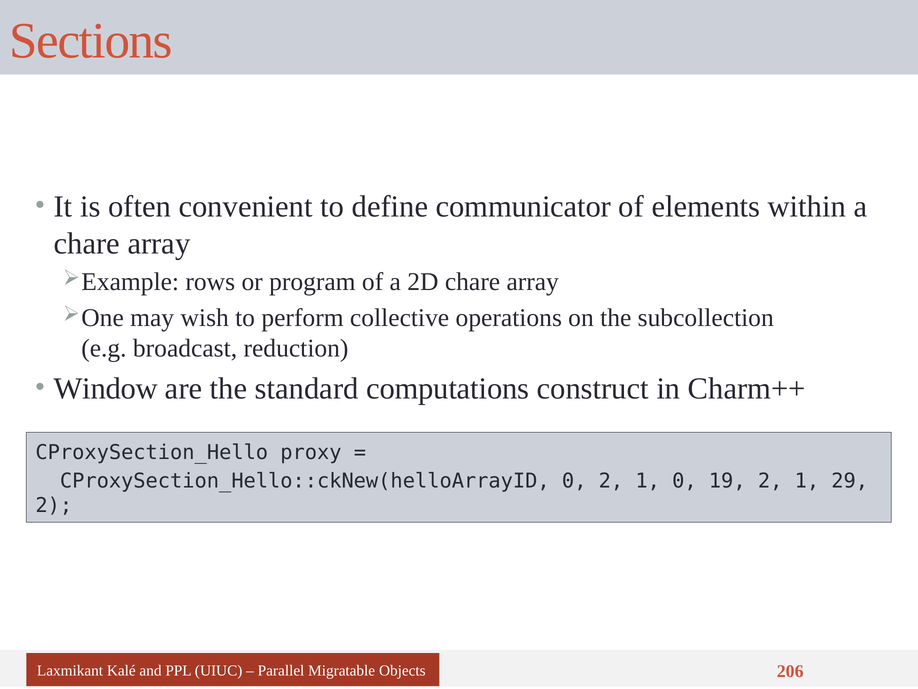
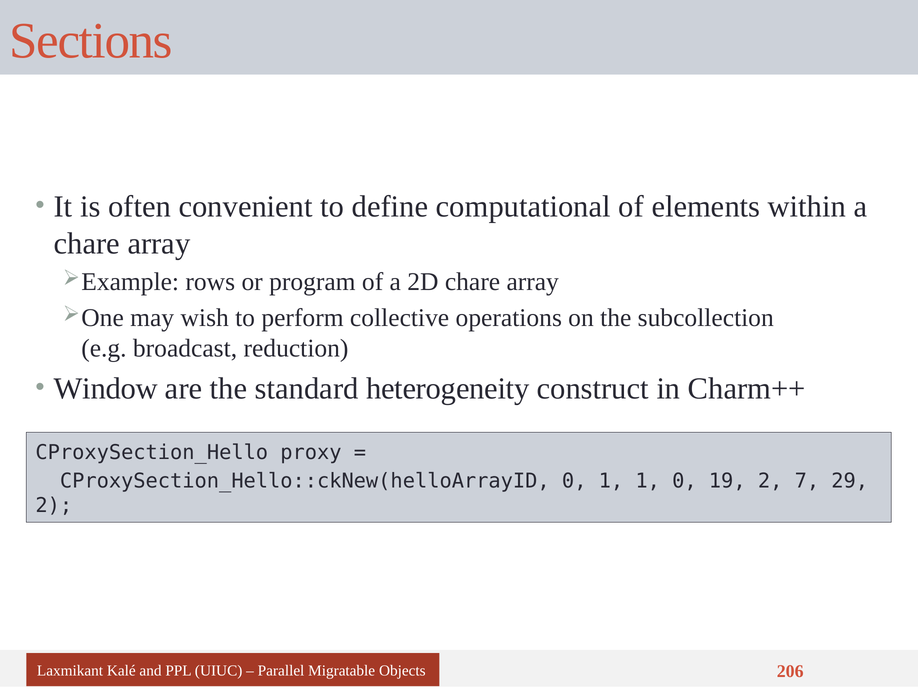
communicator: communicator -> computational (523, 207)
computations: computations -> heterogeneity (448, 388)
0 2: 2 -> 1 (611, 481)
19 2 1: 1 -> 7 (807, 481)
